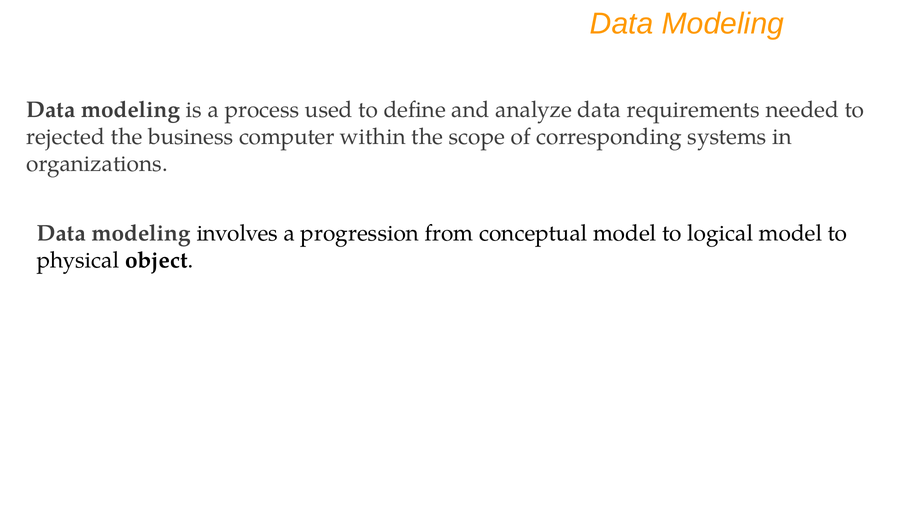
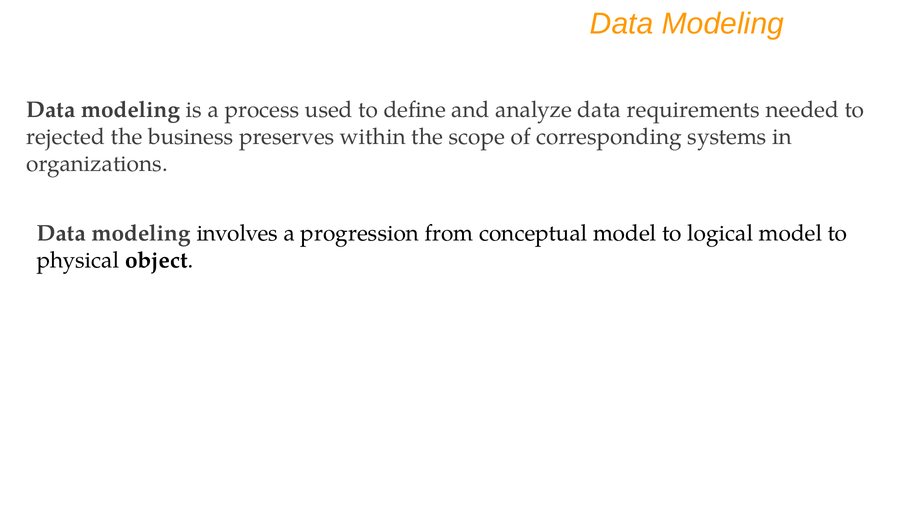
computer: computer -> preserves (287, 137)
